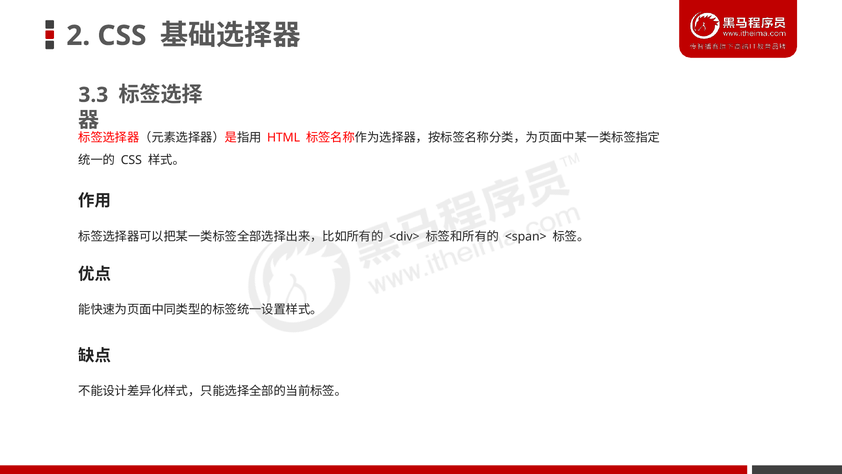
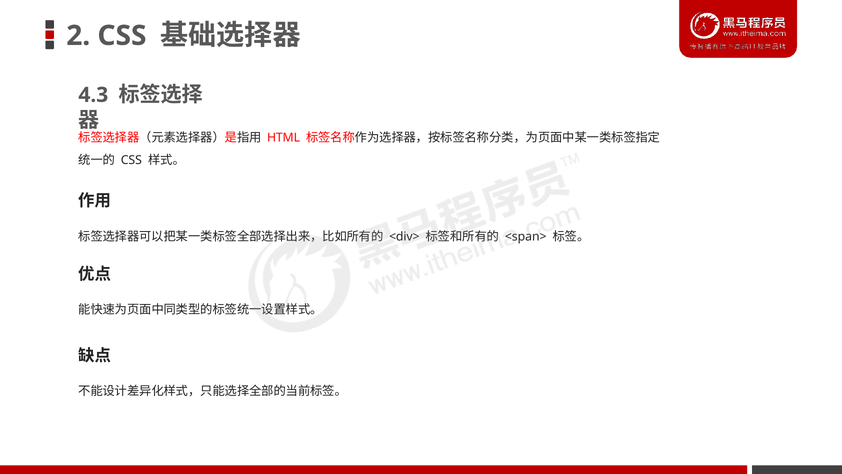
3.3: 3.3 -> 4.3 (93, 95)
